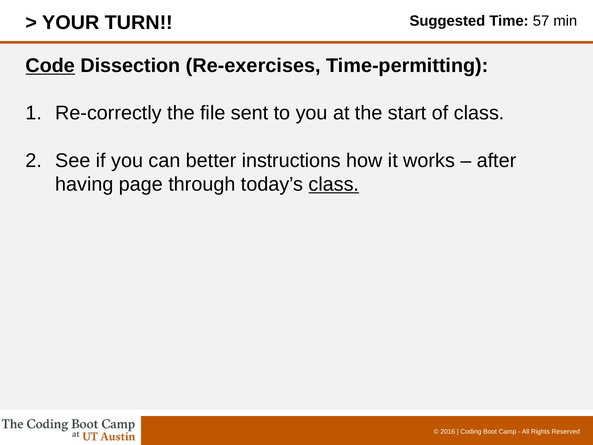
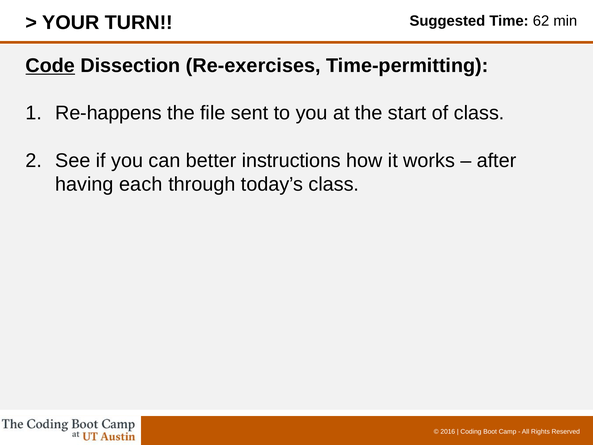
57: 57 -> 62 (541, 21)
Re-correctly: Re-correctly -> Re-happens (109, 113)
page: page -> each (141, 184)
class underline: present -> none (334, 184)
